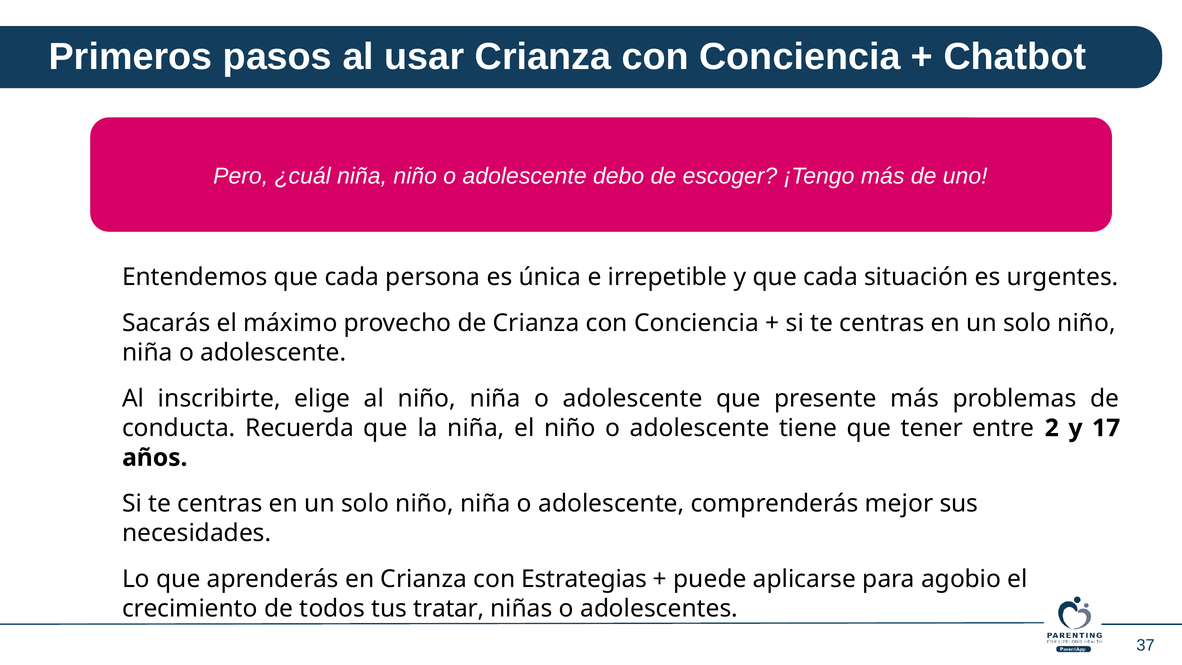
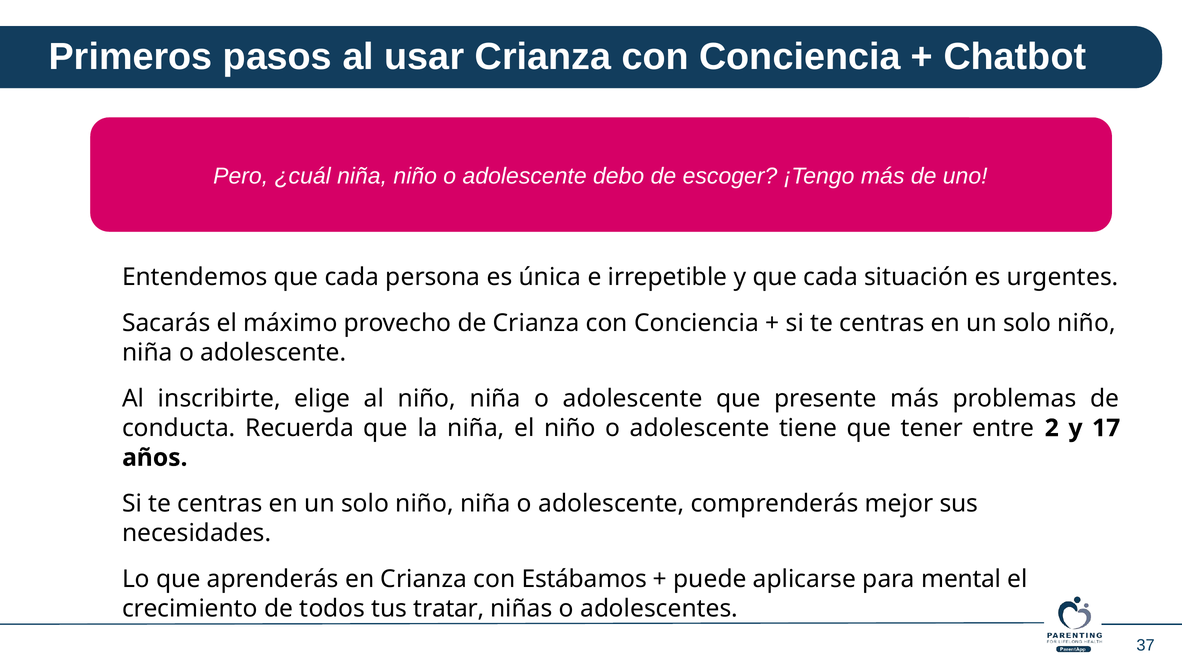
Estrategias: Estrategias -> Estábamos (584, 579)
agobio: agobio -> mental (961, 579)
